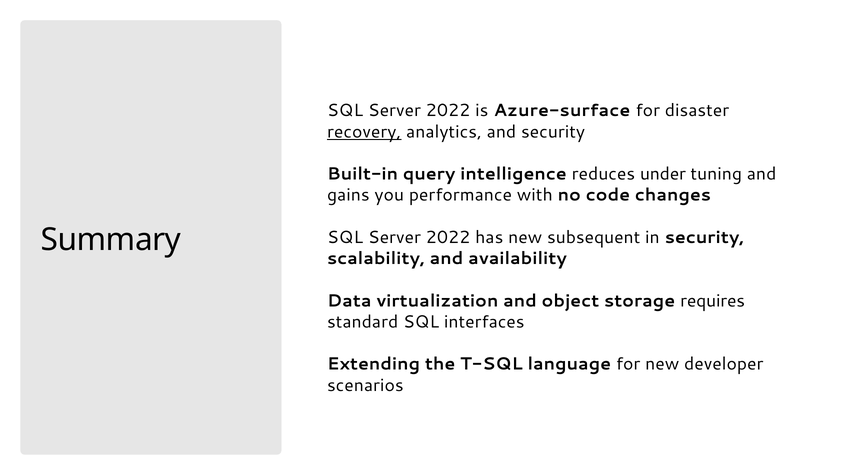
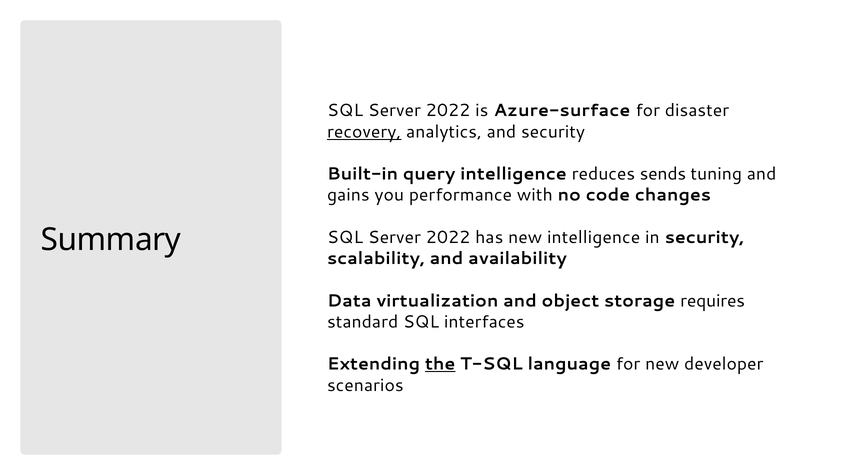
under: under -> sends (663, 174)
new subsequent: subsequent -> intelligence (594, 237)
the underline: none -> present (440, 364)
